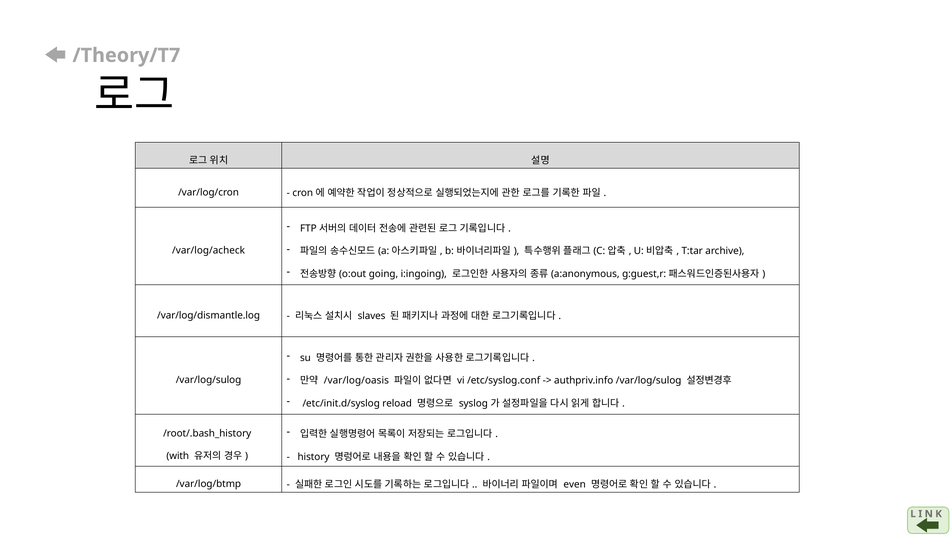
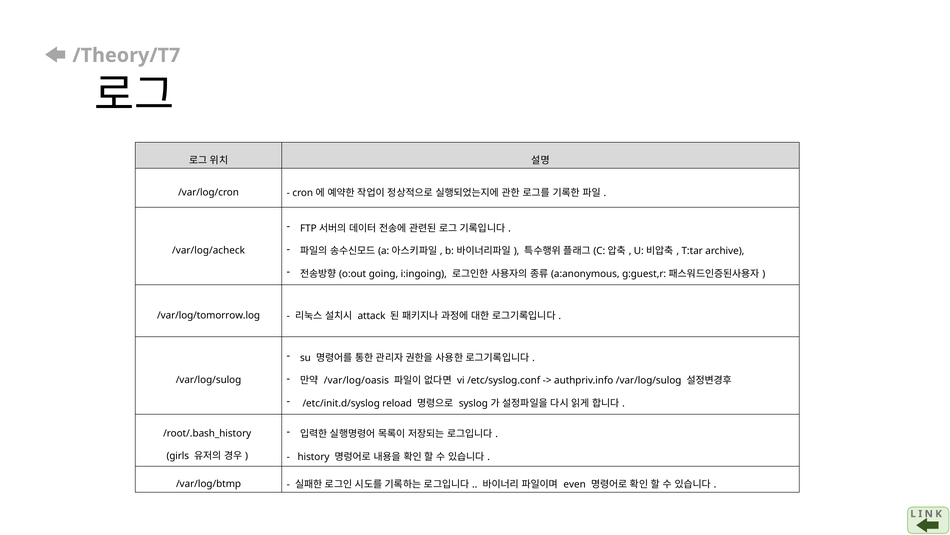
/var/log/dismantle.log: /var/log/dismantle.log -> /var/log/tomorrow.log (209, 315)
slaves: slaves -> attack (372, 316)
with: with -> girls (178, 456)
